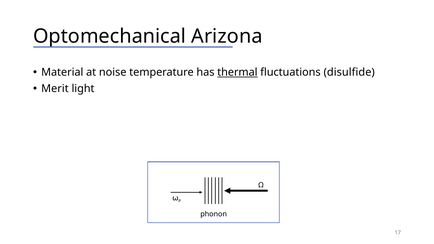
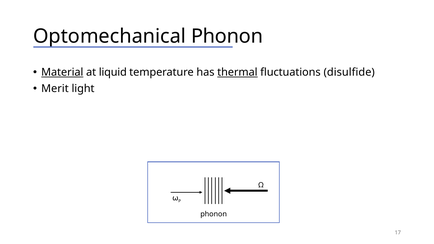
Arizona: Arizona -> Phonon (227, 36)
Material underline: none -> present (62, 72)
noise: noise -> liquid (113, 72)
